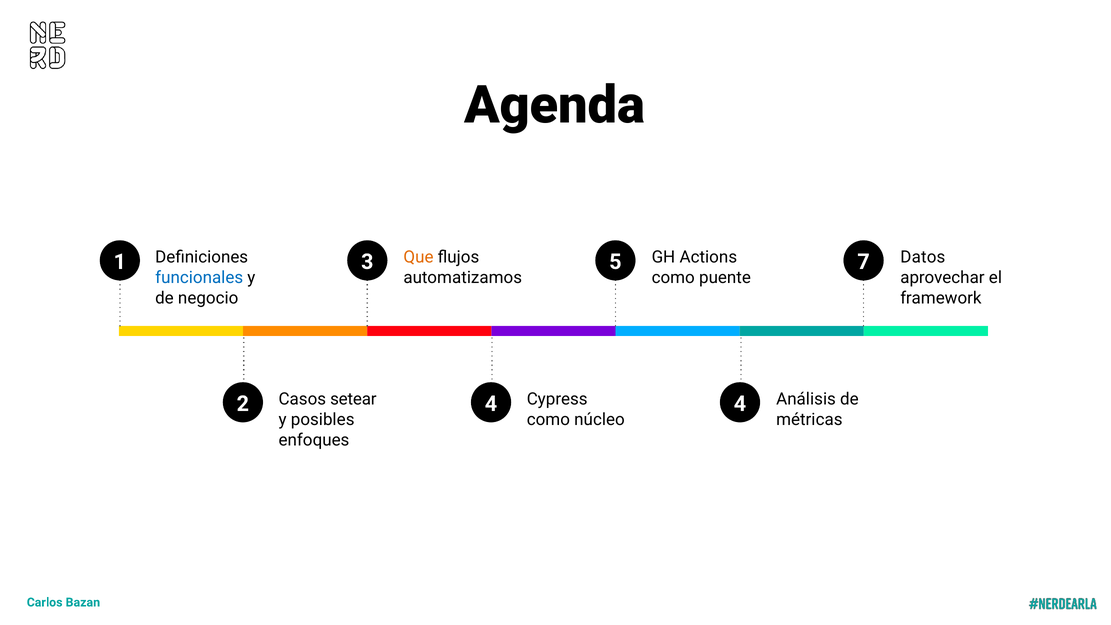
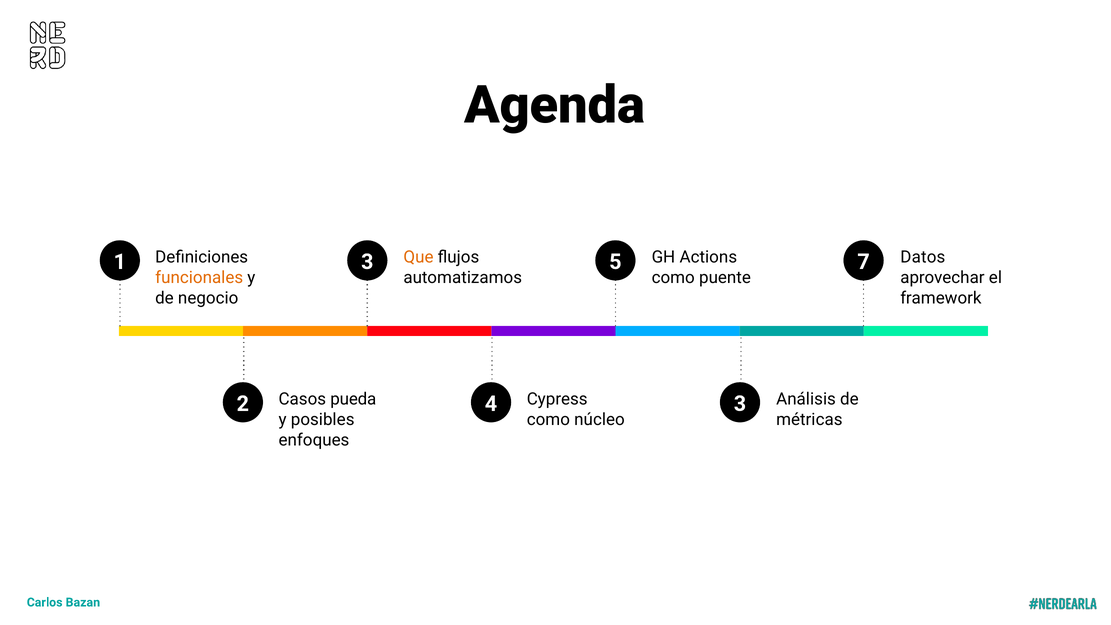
funcionales colour: blue -> orange (199, 278)
setear: setear -> pueda (353, 399)
4 4: 4 -> 3 (740, 404)
